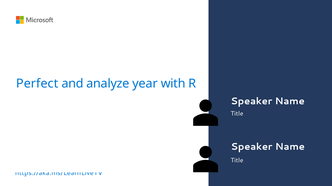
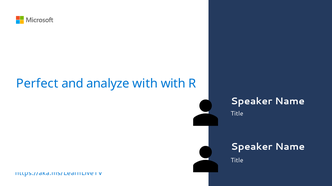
analyze year: year -> with (145, 84)
